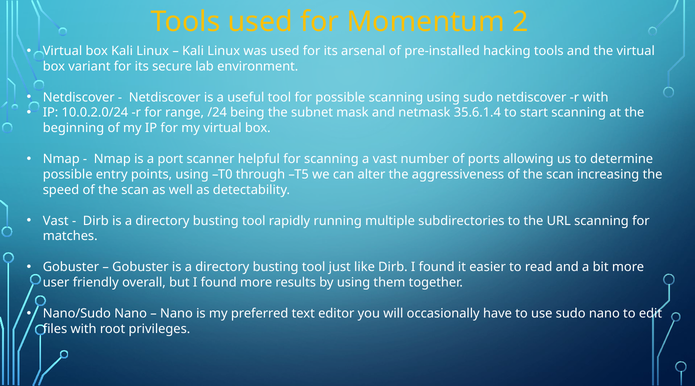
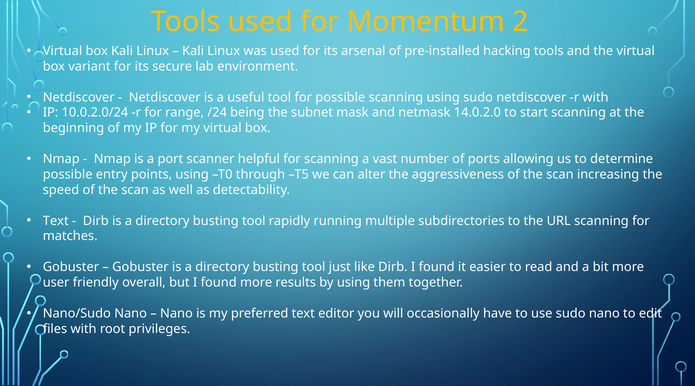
35.6.1.4: 35.6.1.4 -> 14.0.2.0 (477, 113)
Vast: Vast -> Text (56, 221)
